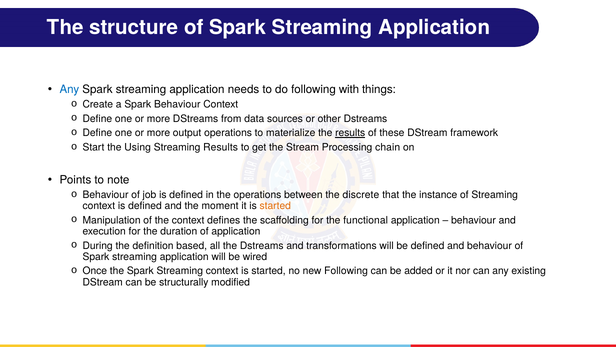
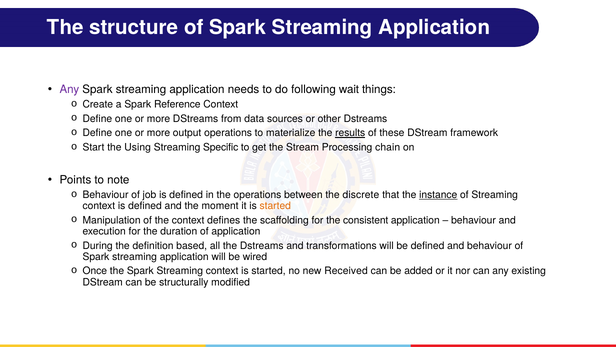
Any colour: blue -> purple (69, 89)
with: with -> wait (349, 89)
Spark Behaviour: Behaviour -> Reference (177, 104)
Streaming Results: Results -> Specific (221, 147)
instance underline: none -> present (438, 195)
functional: functional -> consistent (366, 220)
new Following: Following -> Received (346, 271)
